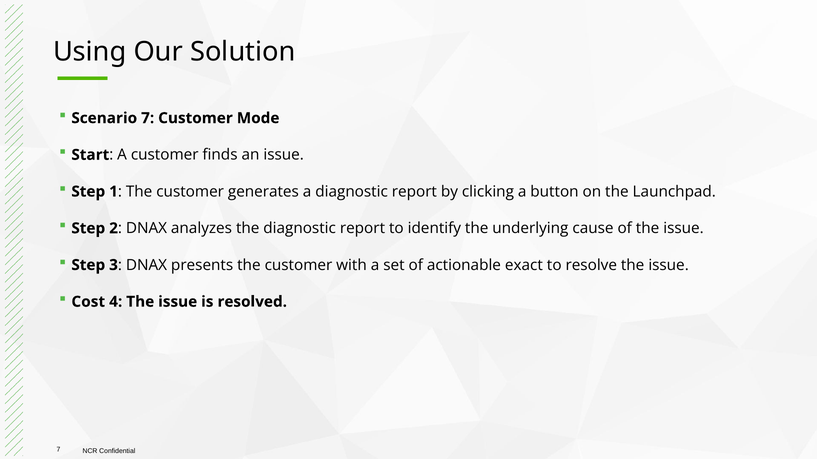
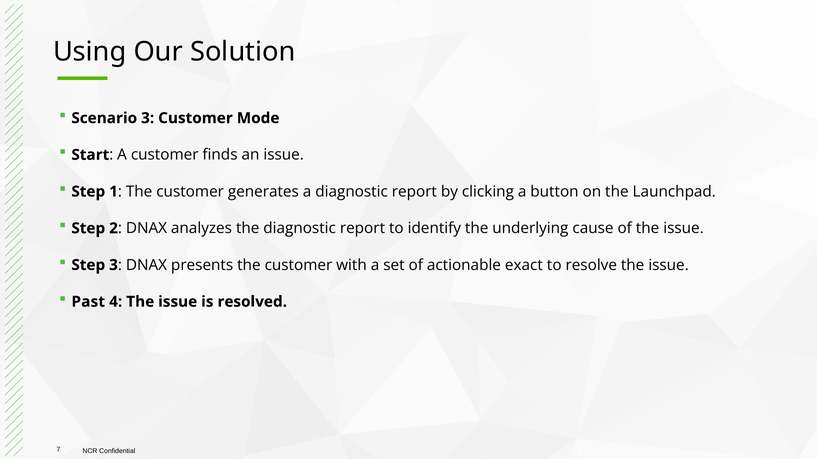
Scenario 7: 7 -> 3 (148, 118)
Cost: Cost -> Past (88, 302)
